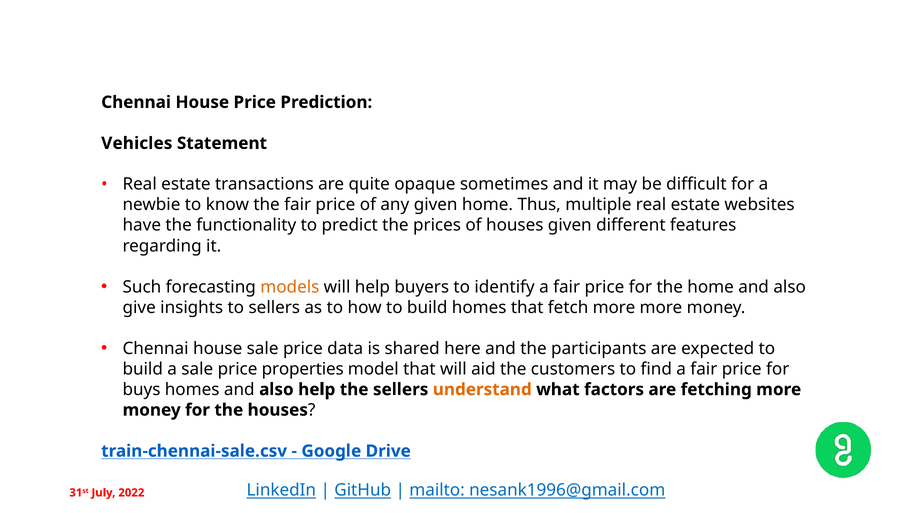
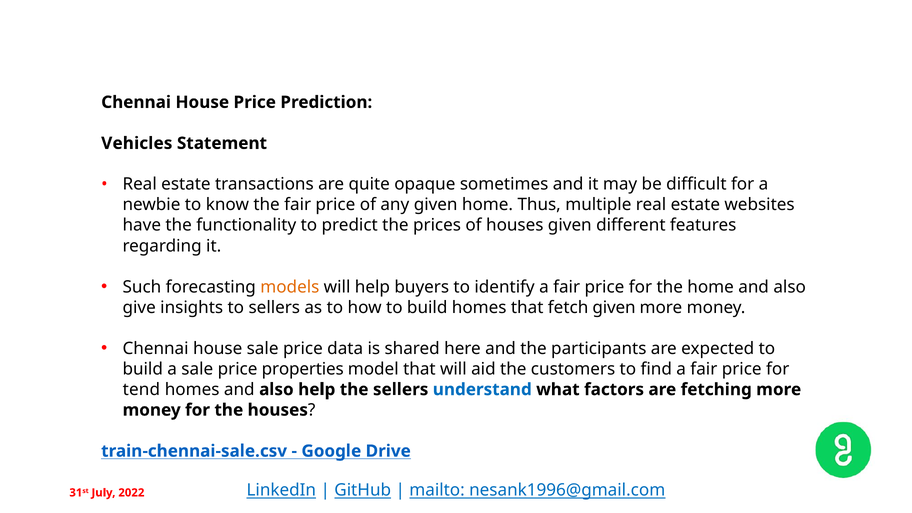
fetch more: more -> given (614, 307)
buys: buys -> tend (141, 390)
understand colour: orange -> blue (482, 390)
